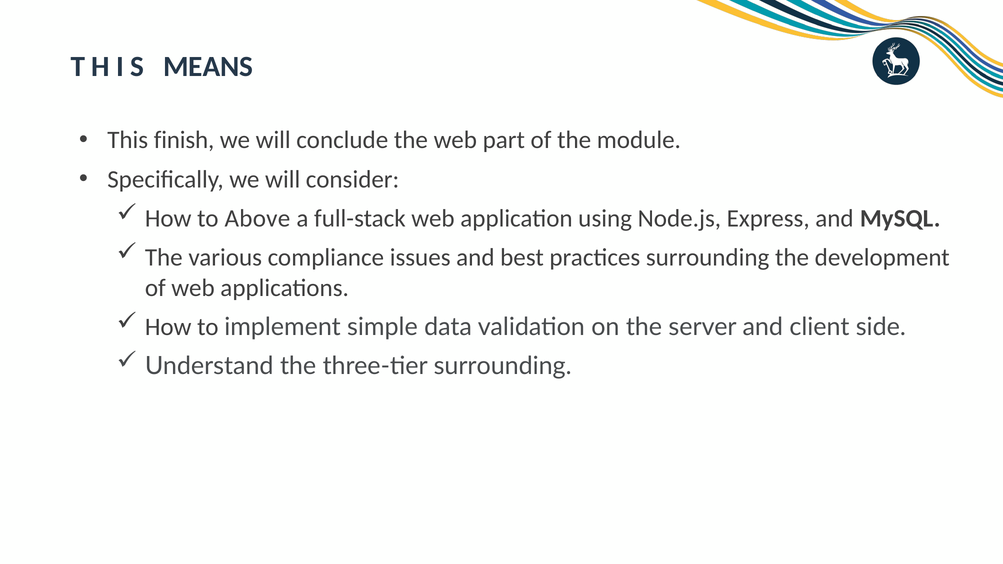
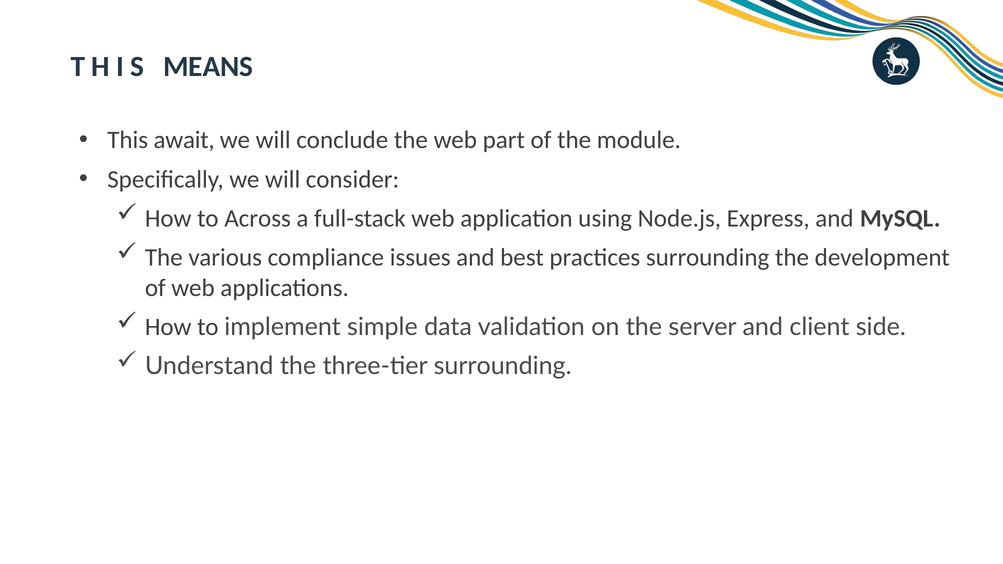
finish: finish -> await (184, 140)
Above: Above -> Across (258, 219)
